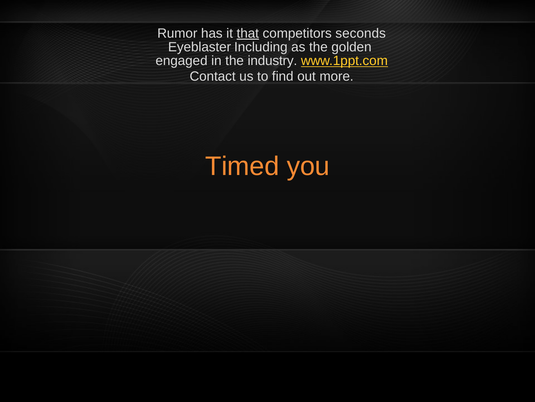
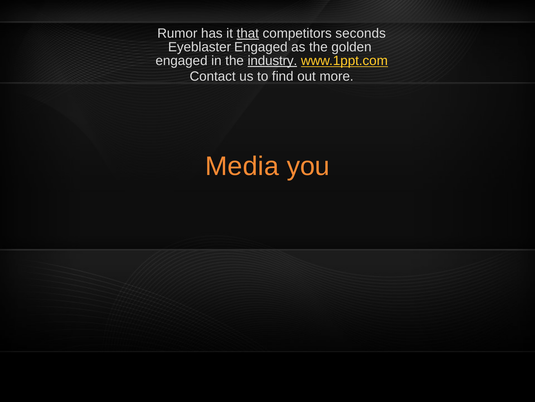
Eyeblaster Including: Including -> Engaged (261, 47)
industry underline: none -> present (272, 61)
Timed: Timed -> Media (242, 166)
